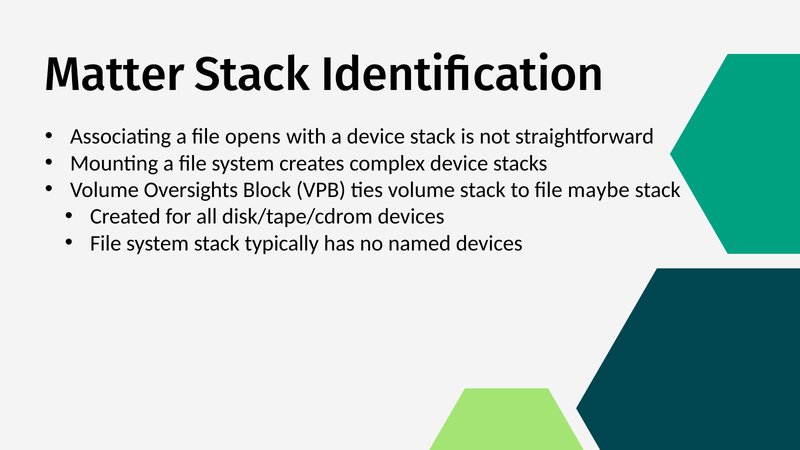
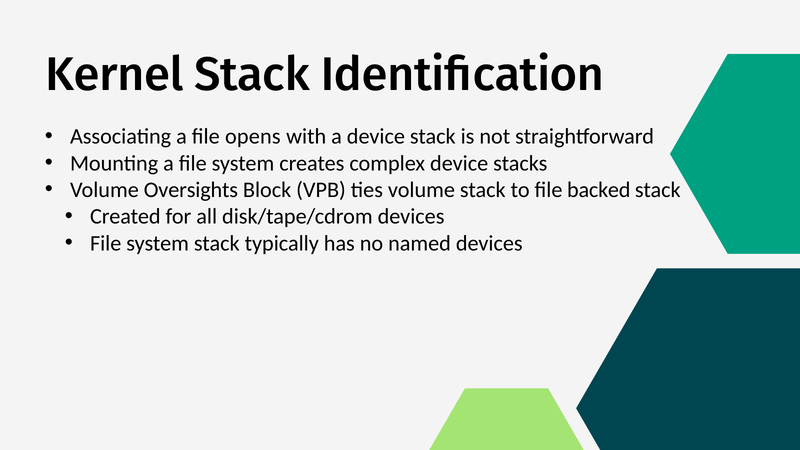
Matter: Matter -> Kernel (114, 75)
maybe: maybe -> backed (599, 190)
